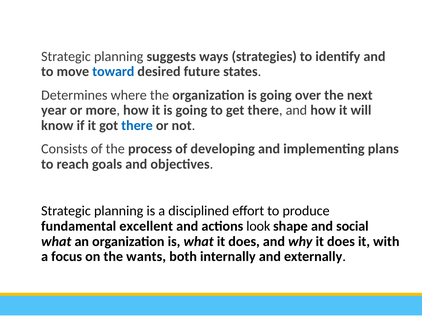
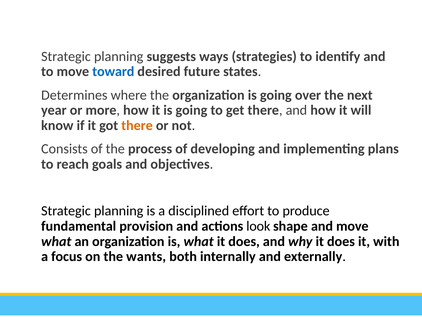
there colour: blue -> orange (137, 125)
excellent: excellent -> provision (146, 226)
and social: social -> move (352, 226)
